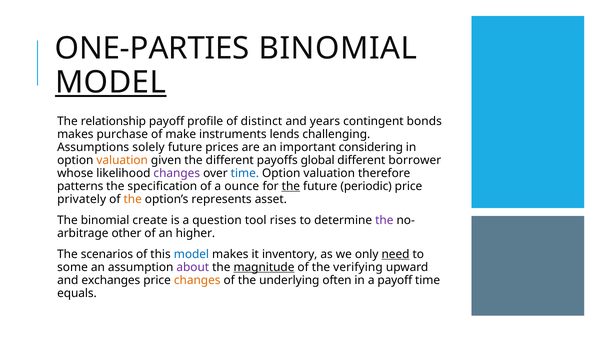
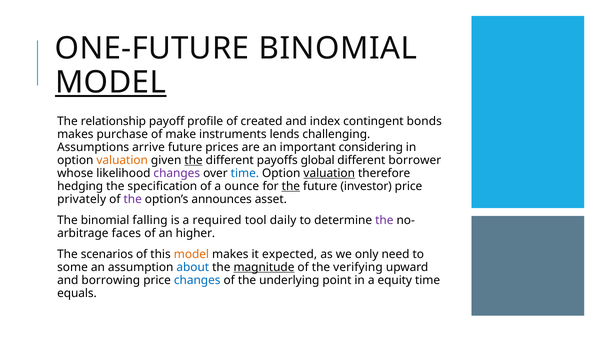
ONE-PARTIES: ONE-PARTIES -> ONE-FUTURE (152, 49)
distinct: distinct -> created (262, 121)
years: years -> index (325, 121)
solely: solely -> arrive (149, 147)
the underline: none -> present (194, 160)
valuation underline: none -> present (329, 174)
patterns: patterns -> hedging (80, 187)
periodic: periodic -> investor (366, 187)
the colour: orange -> purple (133, 200)
represents: represents -> announces (222, 200)
create: create -> falling (150, 221)
question: question -> required (217, 221)
rises: rises -> daily (283, 221)
other: other -> faces (126, 234)
model colour: blue -> orange (191, 254)
inventory: inventory -> expected (290, 254)
need underline: present -> none (396, 254)
about colour: purple -> blue (193, 268)
exchanges: exchanges -> borrowing (111, 281)
changes colour: orange -> blue (197, 281)
often: often -> point (337, 281)
a payoff: payoff -> equity (395, 281)
